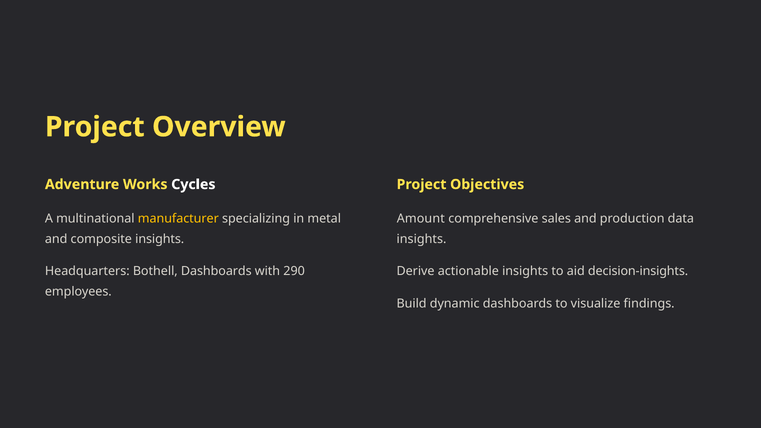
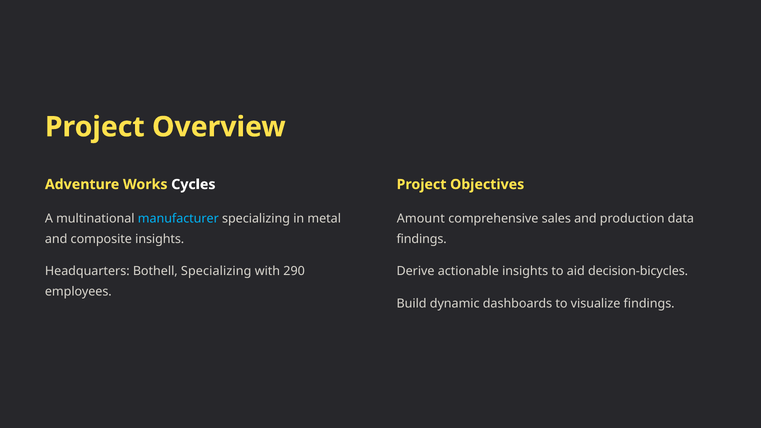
manufacturer colour: yellow -> light blue (178, 219)
insights: insights -> findings (422, 239)
Bothell Dashboards: Dashboards -> Specializing (216, 271)
decision-insights: decision-insights -> decision-bicycles (638, 271)
